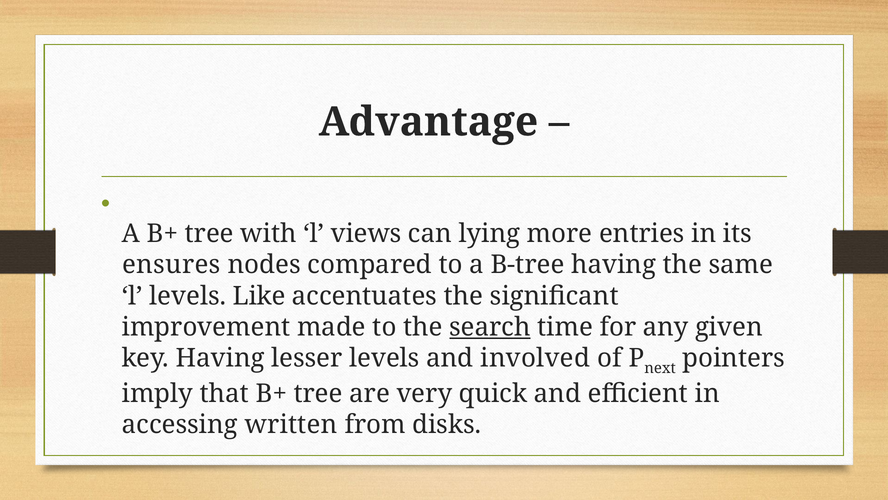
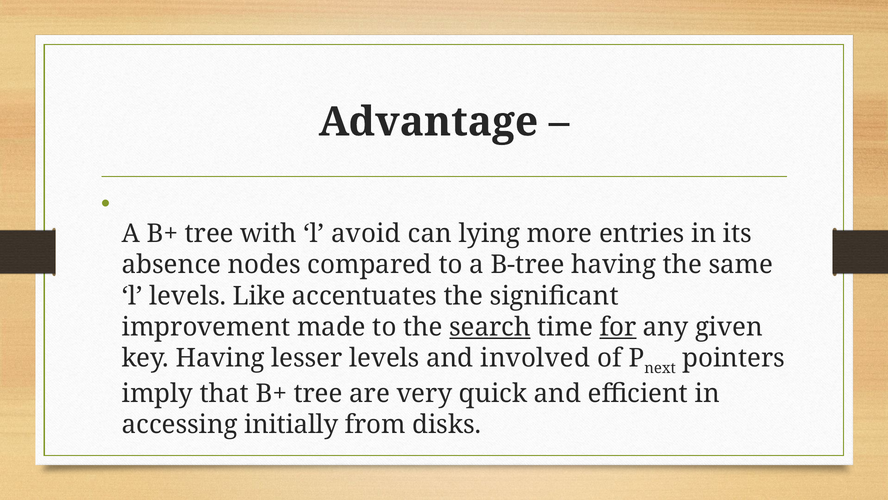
views: views -> avoid (366, 234)
ensures: ensures -> absence (171, 265)
for underline: none -> present (618, 327)
written: written -> initially (291, 424)
